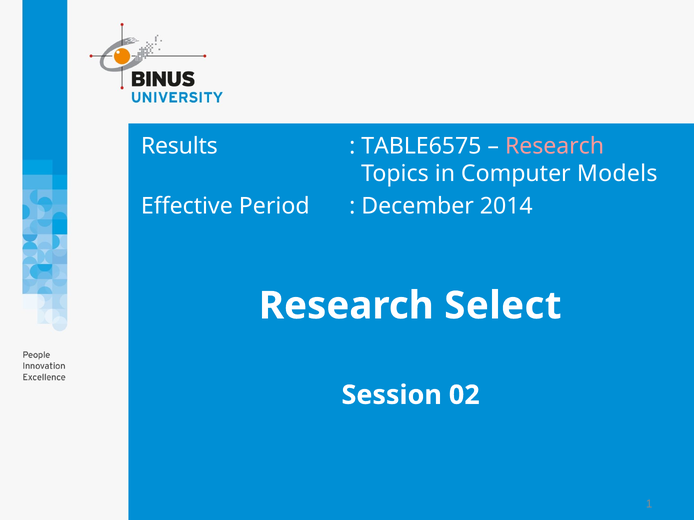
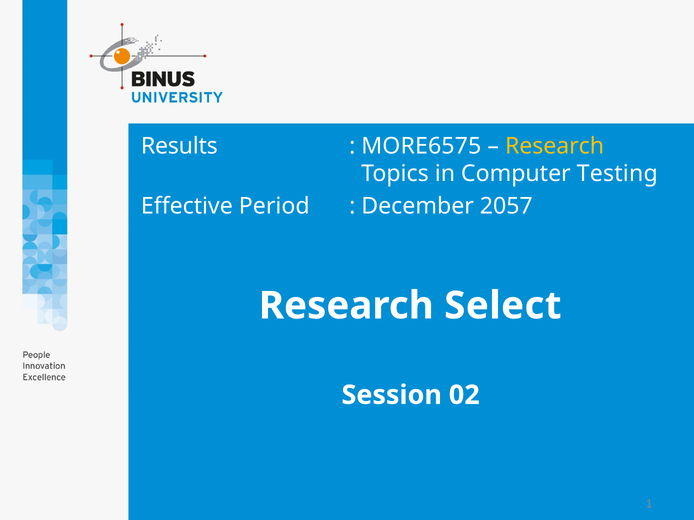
TABLE6575: TABLE6575 -> MORE6575 (421, 146)
Research colour: pink -> yellow (555, 146)
Models: Models -> Testing (617, 174)
2014: 2014 -> 2057 (506, 206)
